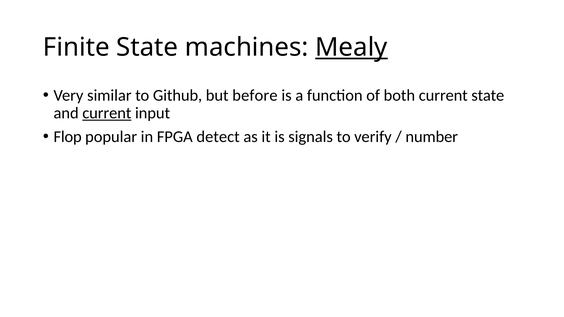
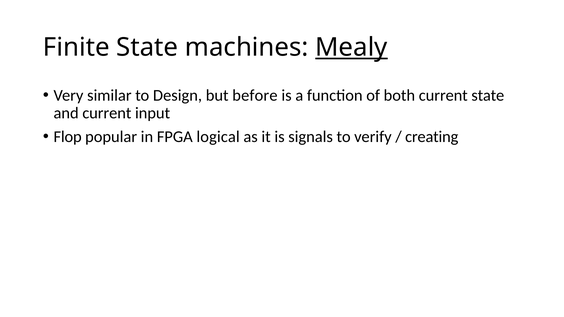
Github: Github -> Design (178, 95)
current underline: present -> none (107, 113)
detect: detect -> logical (218, 137)
number: number -> creating (432, 137)
